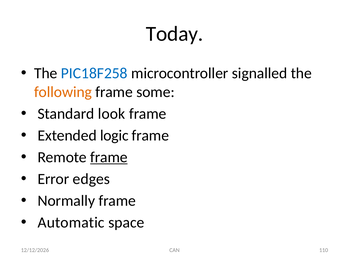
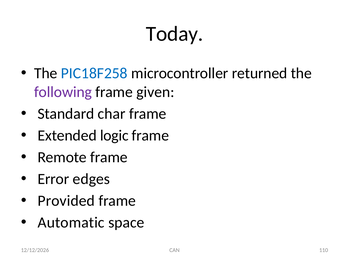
signalled: signalled -> returned (260, 73)
following colour: orange -> purple (63, 92)
some: some -> given (155, 92)
look: look -> char (112, 114)
frame underline: present -> none (109, 157)
Normally: Normally -> Provided (66, 201)
